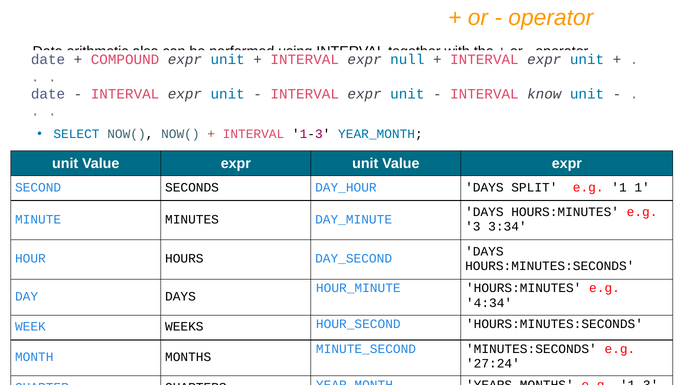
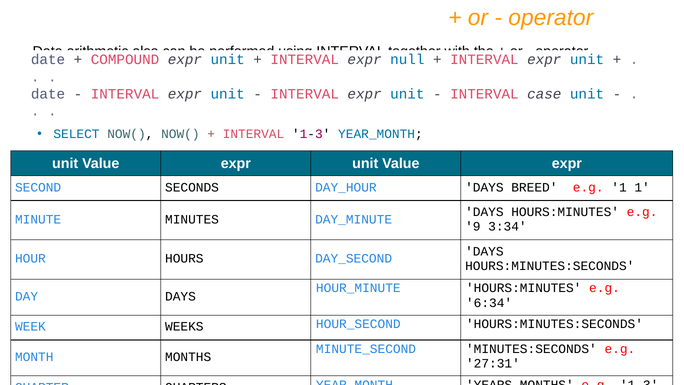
know: know -> case (544, 94)
SPLIT: SPLIT -> BREED (534, 187)
3: 3 -> 9 (473, 226)
4:34: 4:34 -> 6:34 (489, 303)
27:24: 27:24 -> 27:31 (493, 363)
